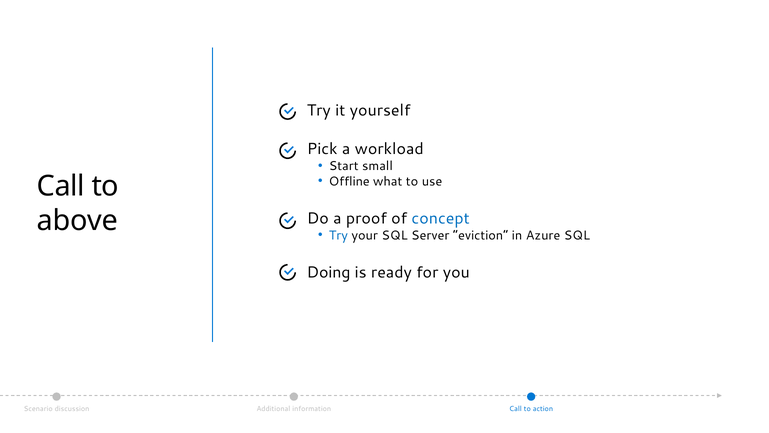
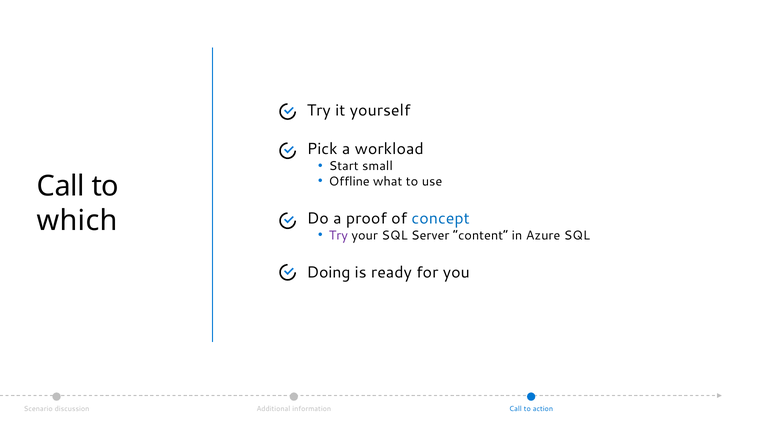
above: above -> which (77, 221)
Try colour: blue -> purple (338, 235)
eviction: eviction -> content (481, 235)
